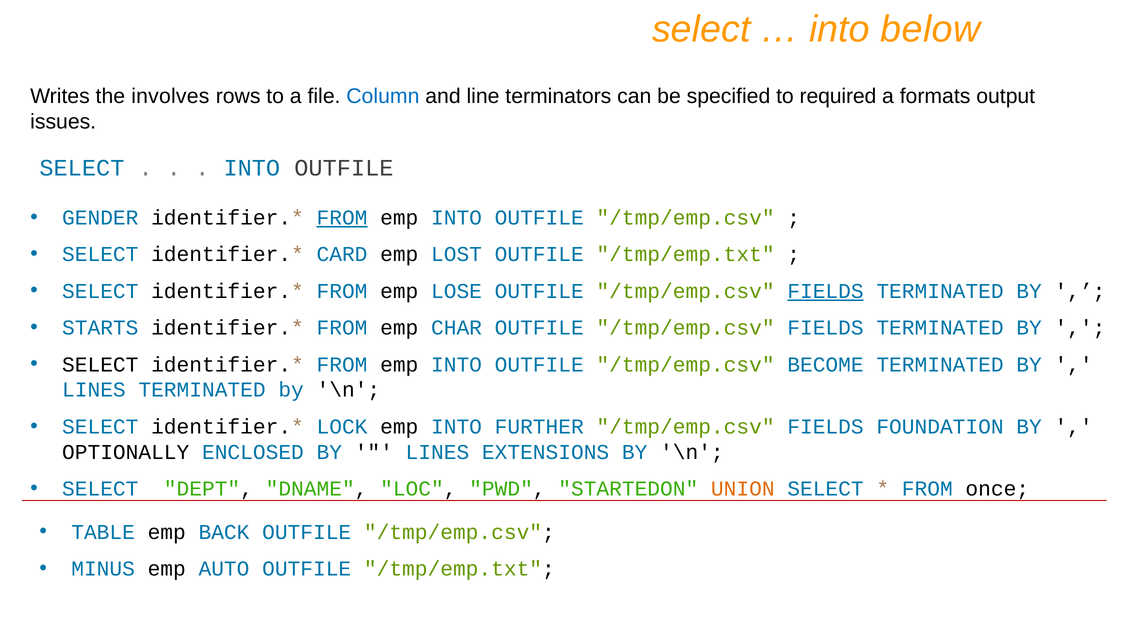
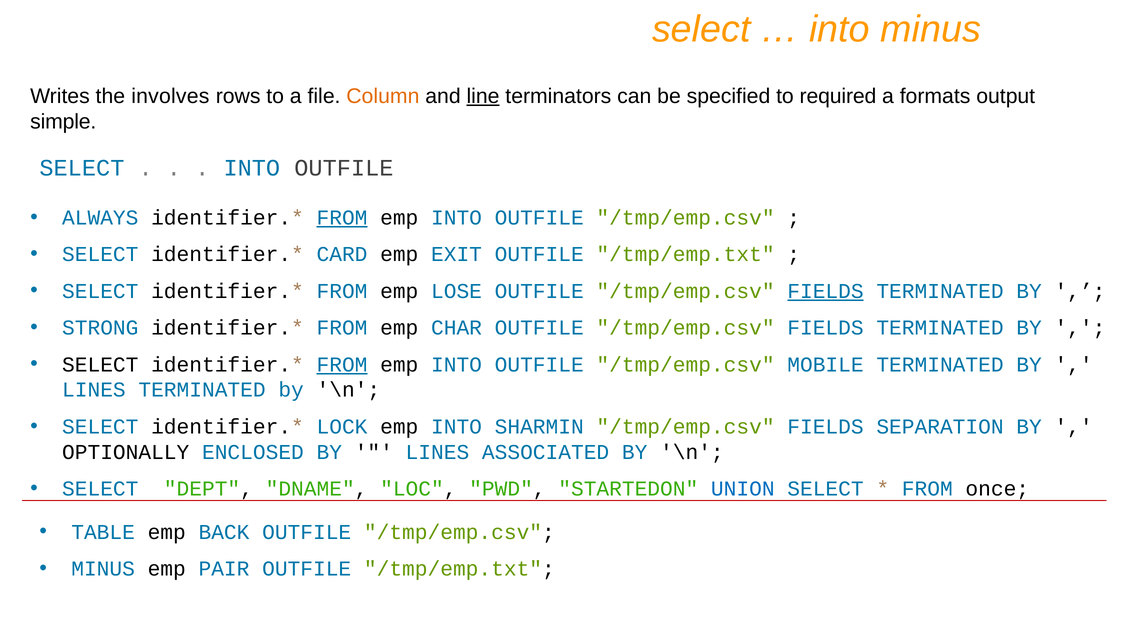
into below: below -> minus (931, 29)
Column colour: blue -> orange (383, 96)
line underline: none -> present (483, 96)
issues: issues -> simple (63, 122)
GENDER: GENDER -> ALWAYS (100, 218)
LOST: LOST -> EXIT (457, 254)
STARTS: STARTS -> STRONG (100, 328)
FROM underline: none -> present (342, 365)
BECOME: BECOME -> MOBILE (825, 365)
FURTHER: FURTHER -> SHARMIN (539, 427)
FOUNDATION: FOUNDATION -> SEPARATION (940, 427)
EXTENSIONS: EXTENSIONS -> ASSOCIATED (546, 452)
UNION colour: orange -> blue (743, 489)
AUTO: AUTO -> PAIR (224, 569)
